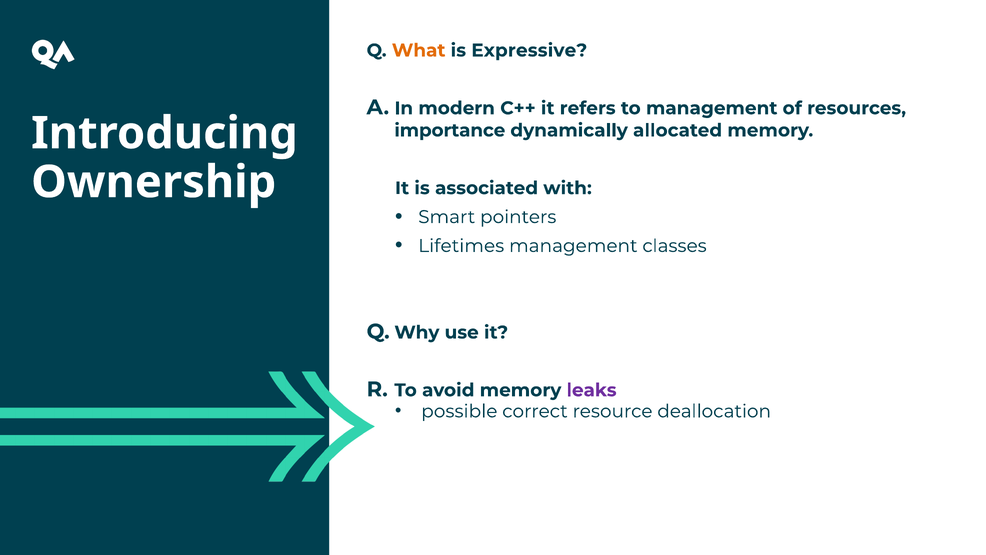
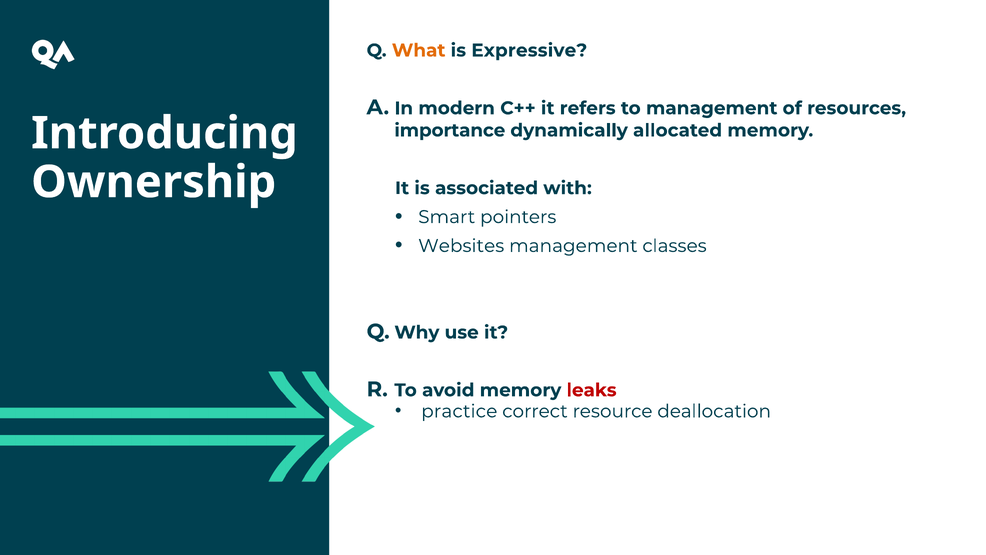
Lifetimes: Lifetimes -> Websites (461, 246)
leaks colour: purple -> red (592, 390)
possible: possible -> practice (459, 411)
